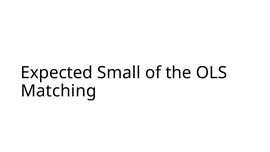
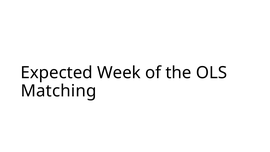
Small: Small -> Week (119, 73)
